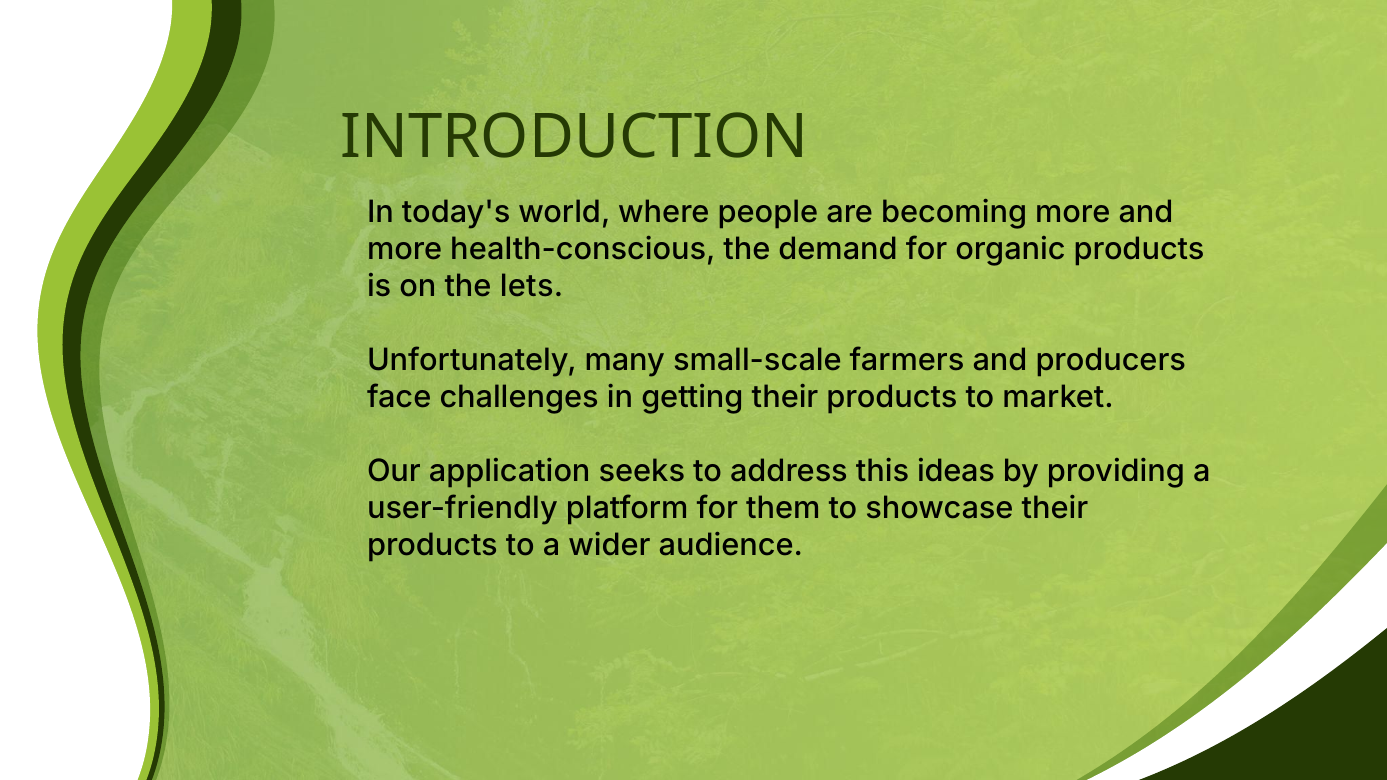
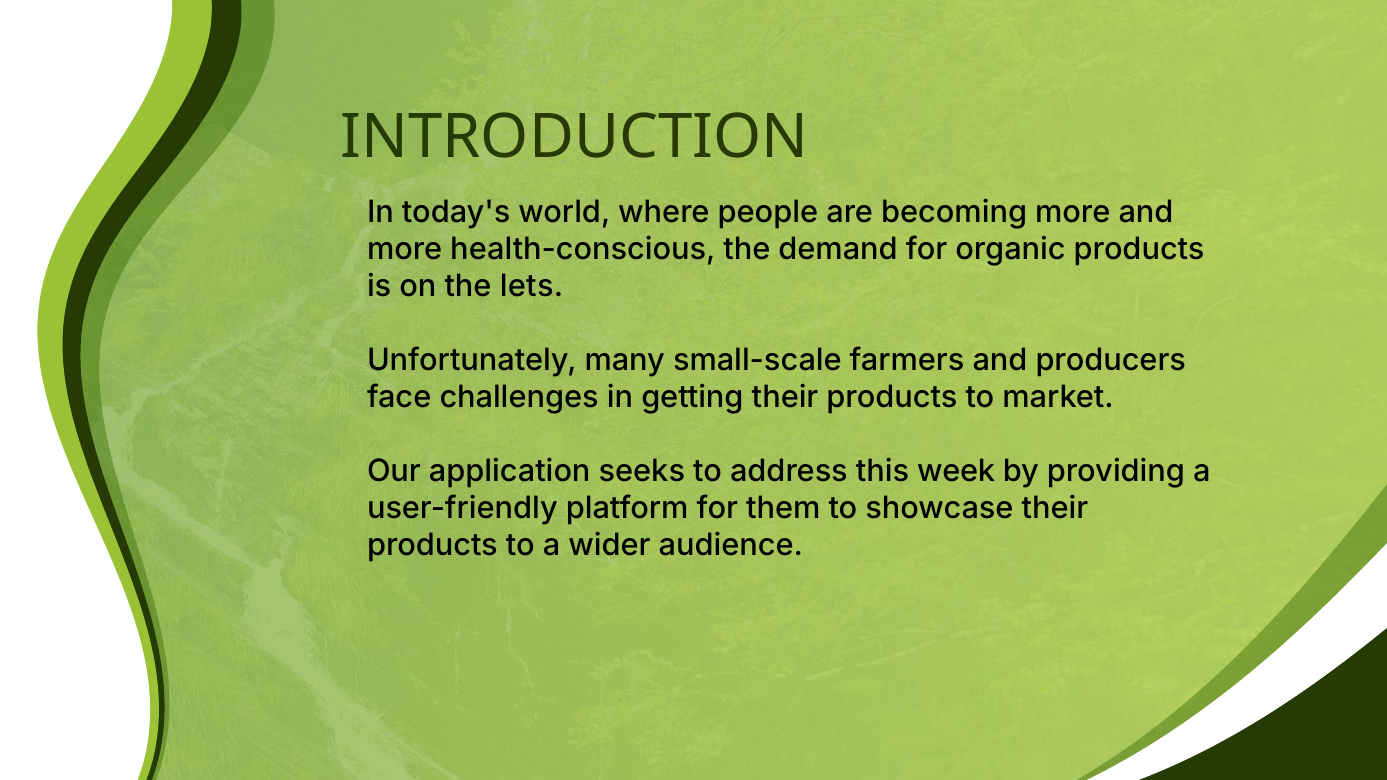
ideas: ideas -> week (956, 471)
